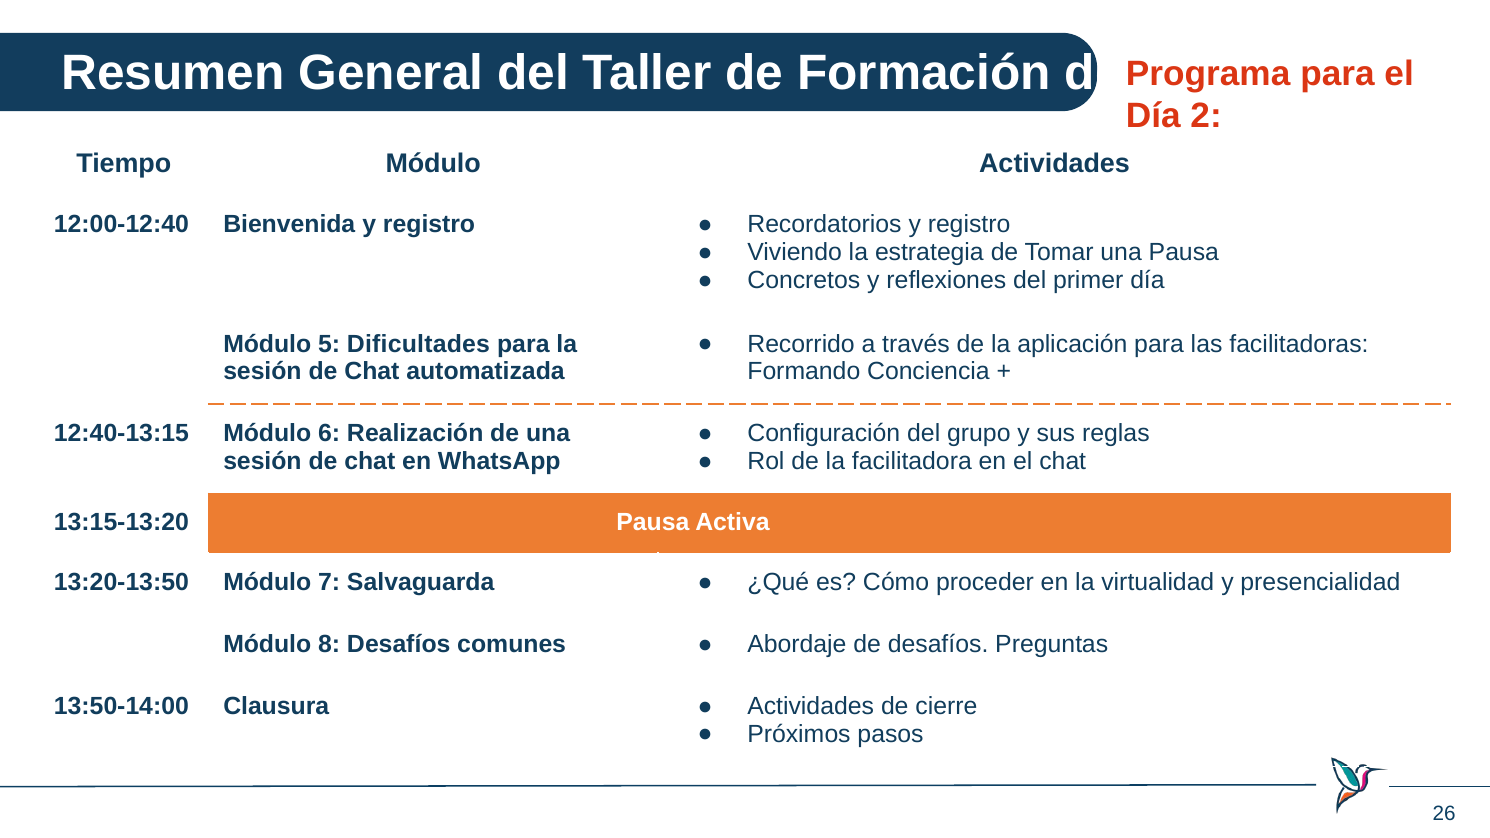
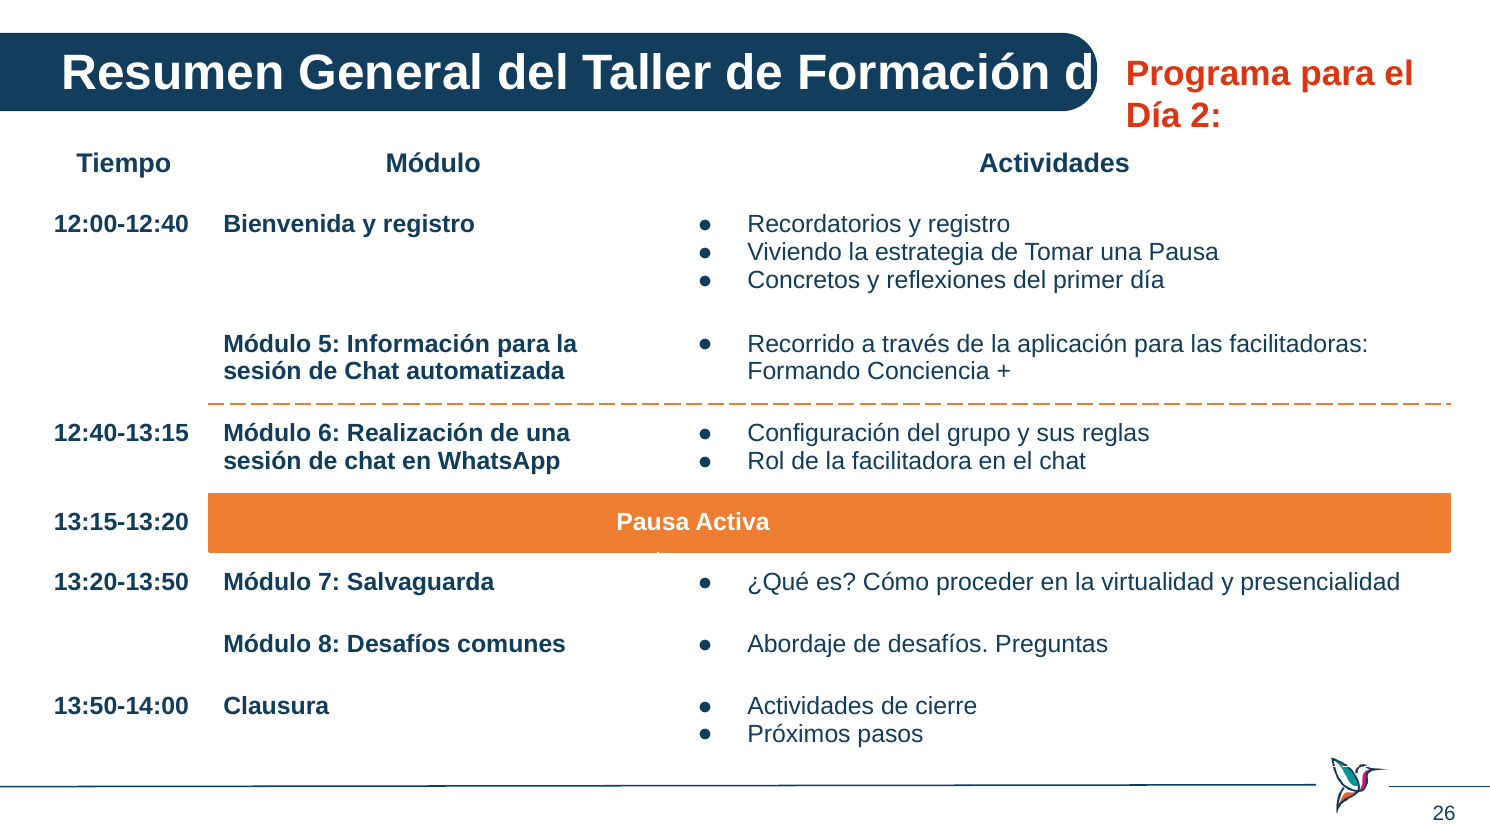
Dificultades: Dificultades -> Información (418, 344)
